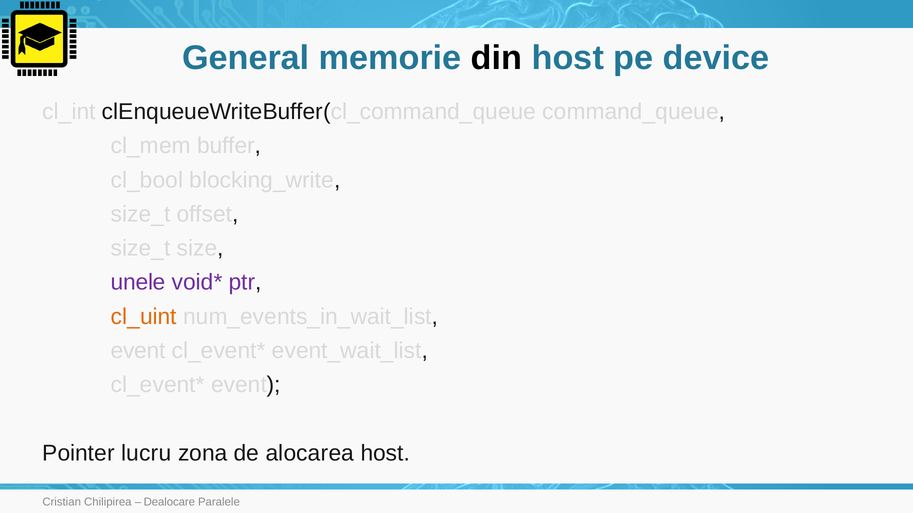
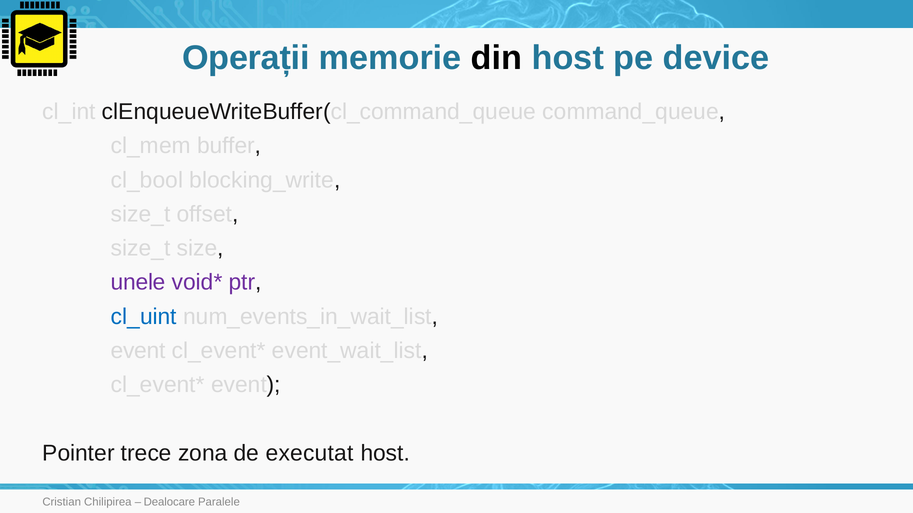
General: General -> Operații (246, 58)
cl_uint colour: orange -> blue (144, 317)
lucru: lucru -> trece (146, 453)
alocarea: alocarea -> executat (310, 453)
